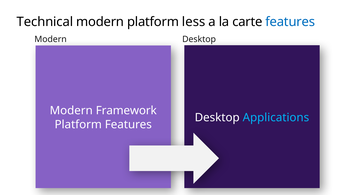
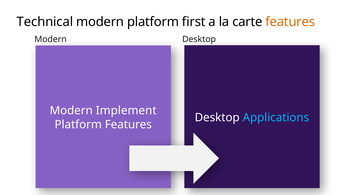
less: less -> first (194, 22)
features colour: blue -> orange (290, 22)
Framework: Framework -> Implement (126, 111)
